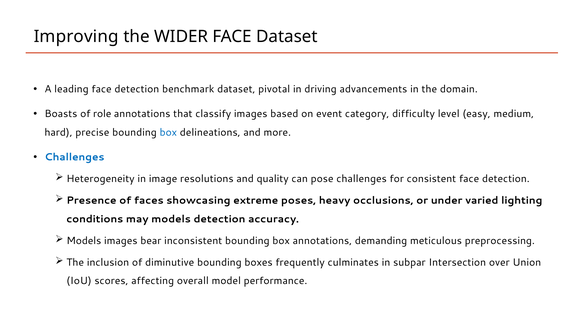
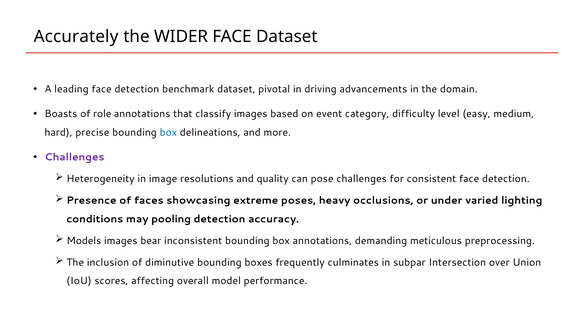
Improving: Improving -> Accurately (76, 37)
Challenges colour: blue -> purple (74, 157)
may models: models -> pooling (171, 219)
